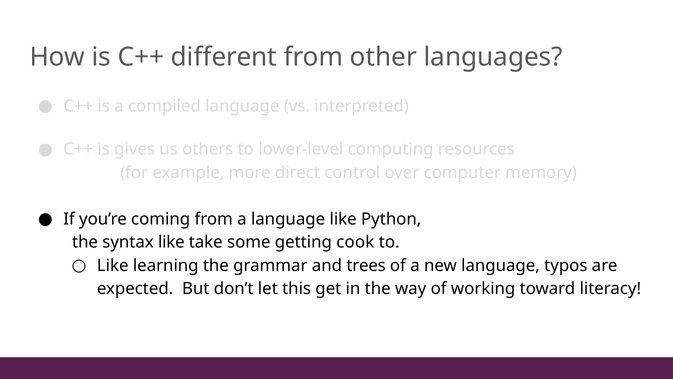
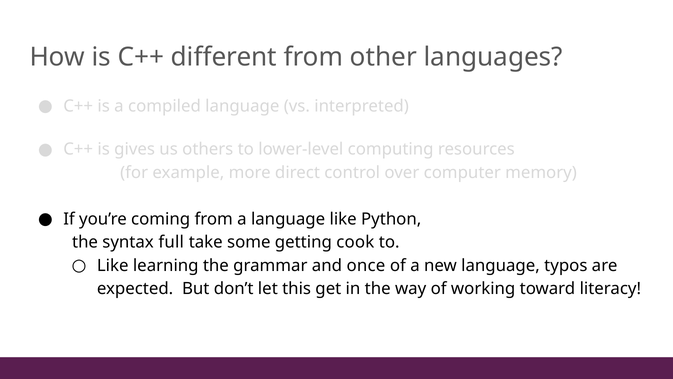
syntax like: like -> full (171, 242)
trees: trees -> once (366, 265)
